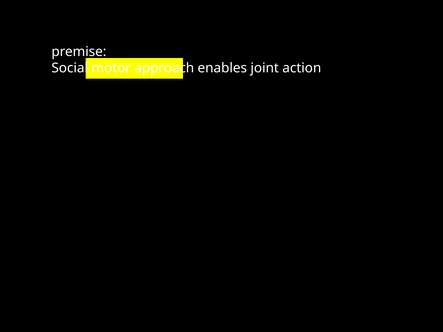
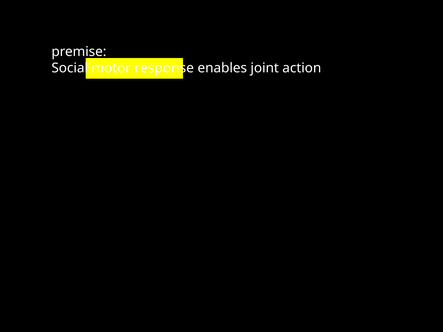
approach: approach -> response (164, 68)
